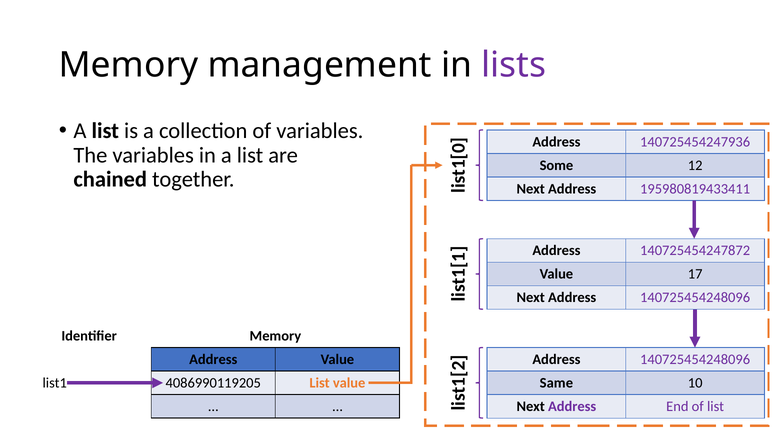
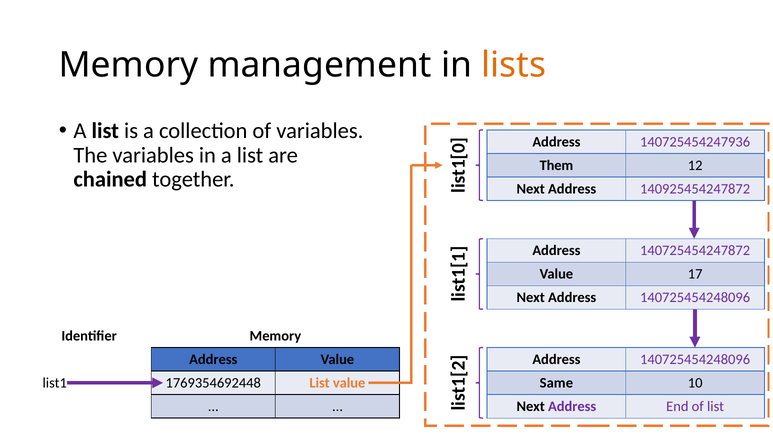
lists colour: purple -> orange (514, 65)
Some: Some -> Them (556, 165)
195980819433411: 195980819433411 -> 140925454247872 (695, 189)
4086990119205: 4086990119205 -> 1769354692448 (213, 383)
